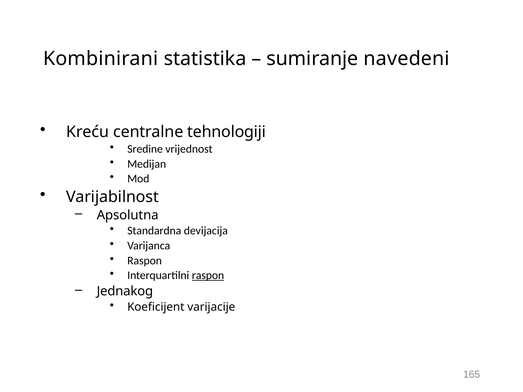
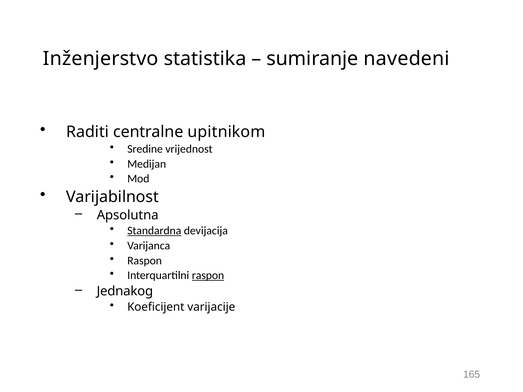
Kombinirani: Kombinirani -> Inženjerstvo (101, 59)
Kreću: Kreću -> Raditi (88, 132)
tehnologiji: tehnologiji -> upitnikom (226, 132)
Standardna underline: none -> present (154, 231)
